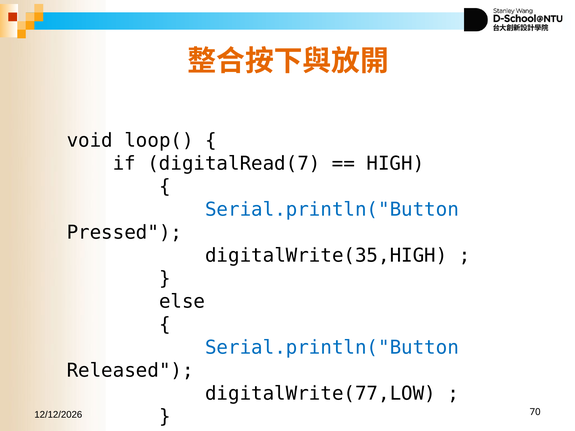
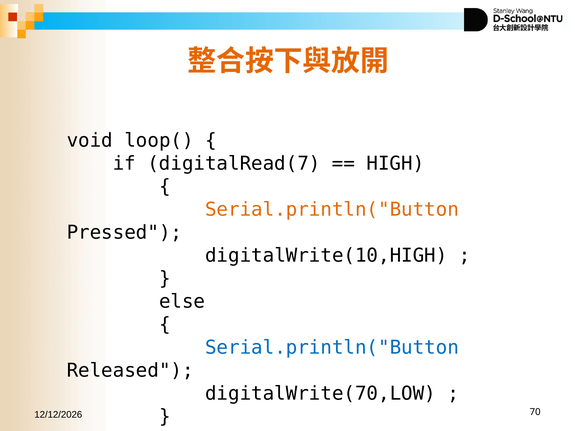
Serial.println("Button colour: blue -> orange (332, 210)
digitalWrite(35,HIGH: digitalWrite(35,HIGH -> digitalWrite(10,HIGH (326, 256)
digitalWrite(77,LOW: digitalWrite(77,LOW -> digitalWrite(70,LOW (320, 394)
